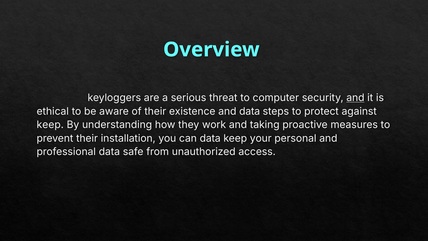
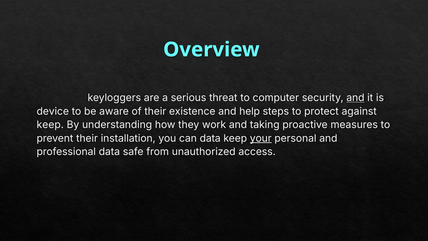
ethical: ethical -> device (53, 111)
and data: data -> help (250, 111)
your underline: none -> present (261, 138)
